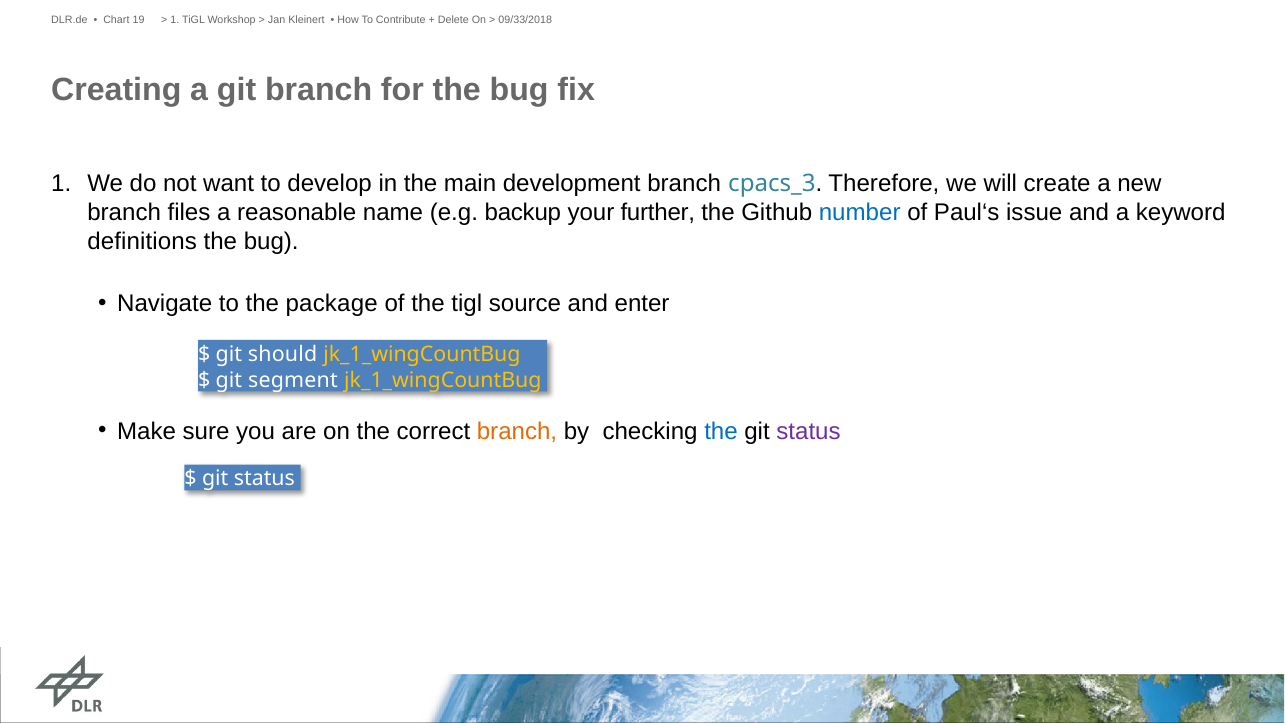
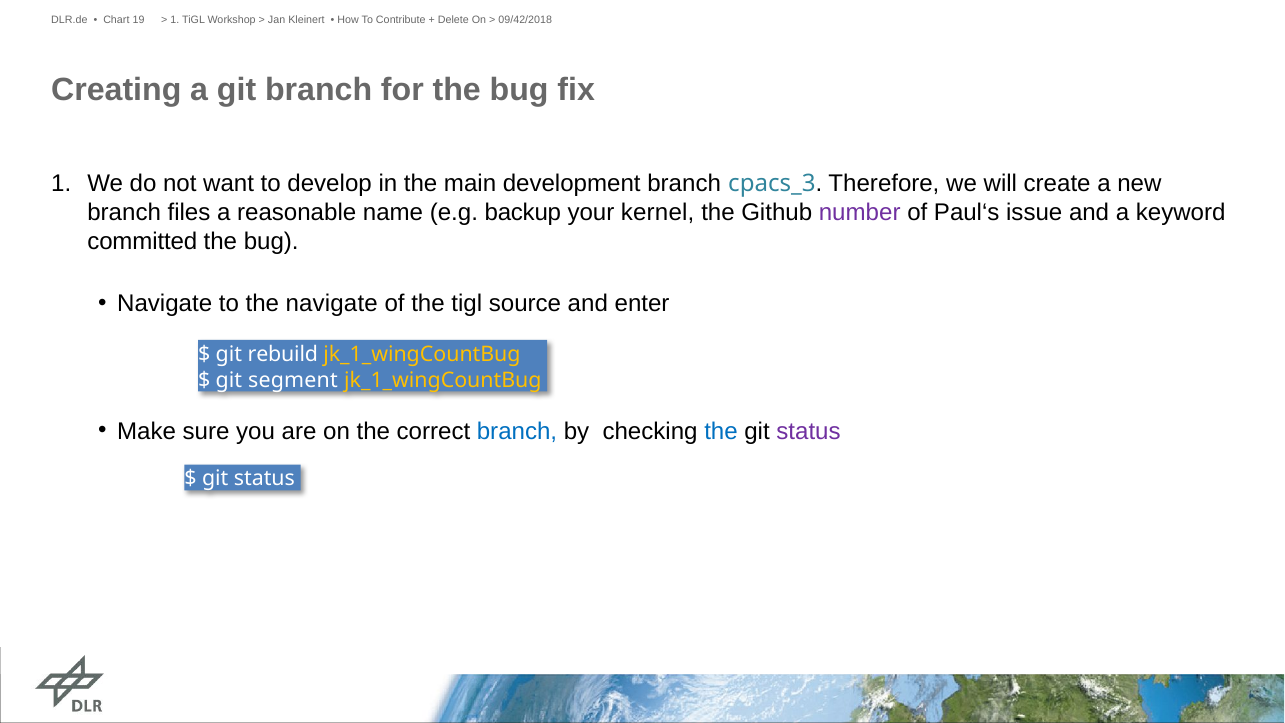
09/33/2018: 09/33/2018 -> 09/42/2018 (525, 20)
further: further -> kernel (658, 213)
number colour: blue -> purple (860, 213)
definitions: definitions -> committed (142, 242)
the package: package -> navigate (332, 303)
should: should -> rebuild (283, 354)
branch colour: orange -> blue (517, 431)
